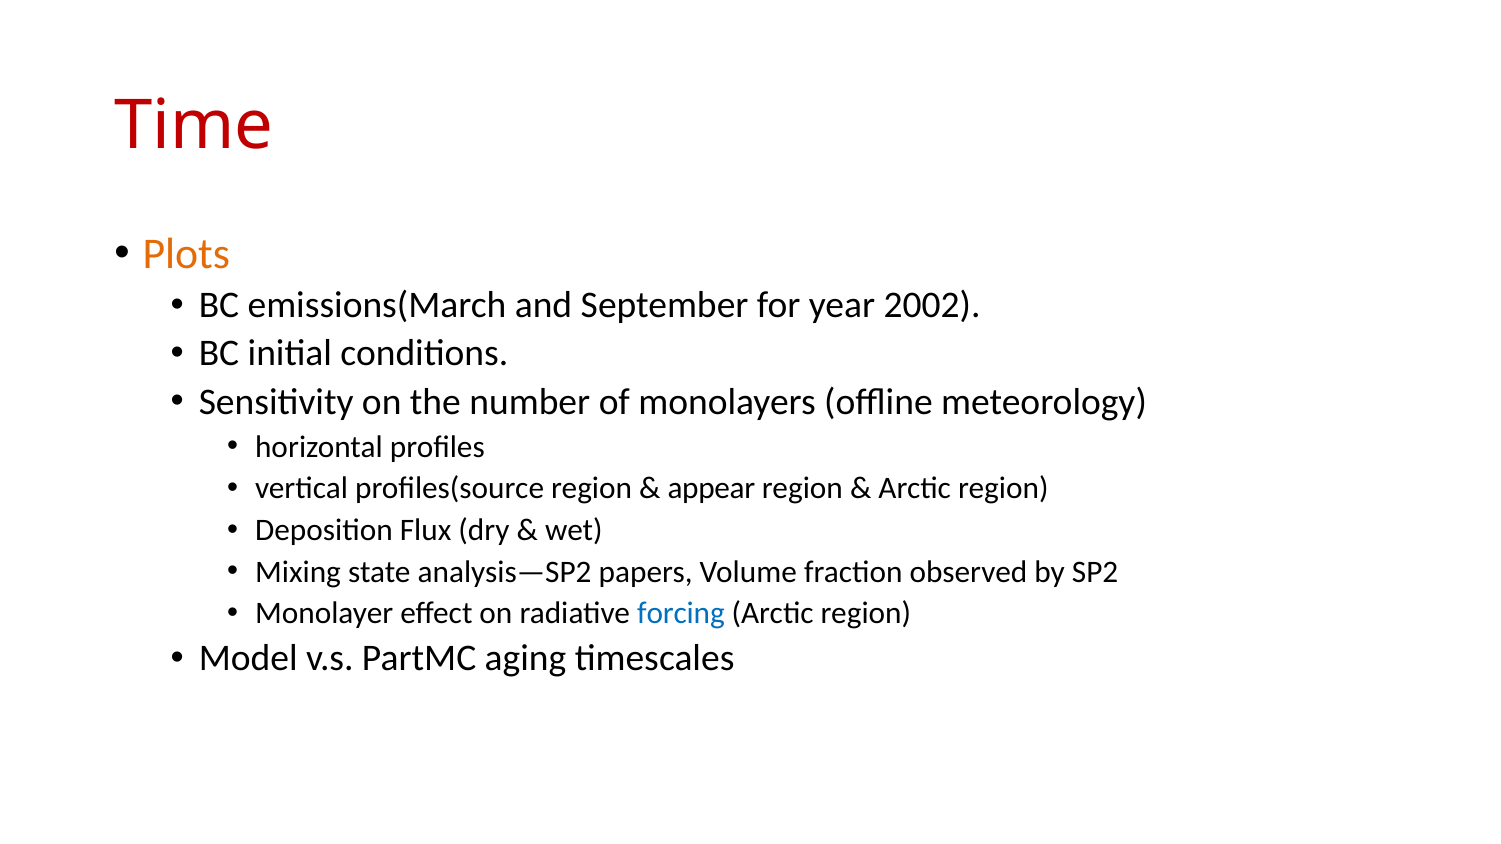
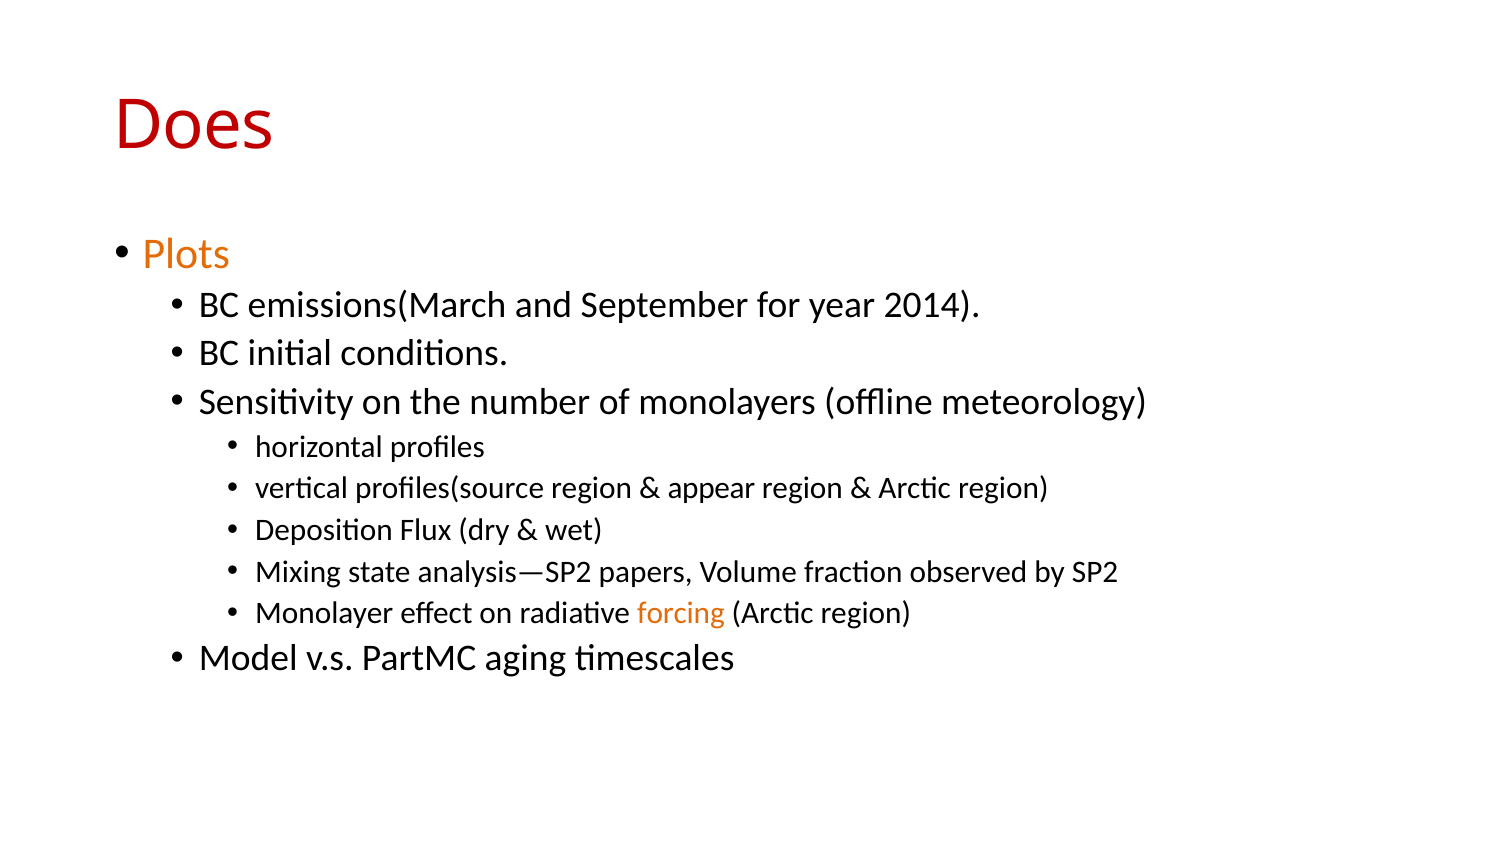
Time: Time -> Does (194, 126)
2002: 2002 -> 2014 (932, 305)
forcing colour: blue -> orange (681, 614)
